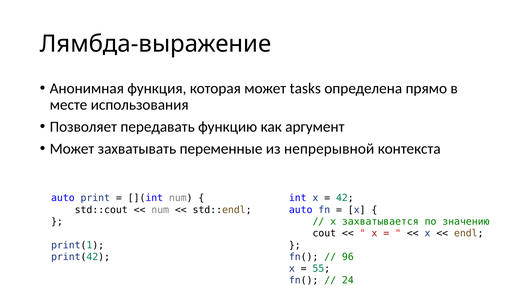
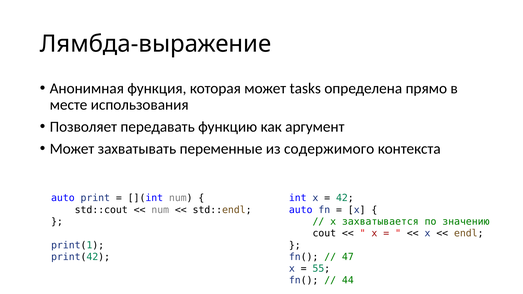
непрерывной: непрерывной -> содержимого (329, 149)
96: 96 -> 47 (348, 257)
24: 24 -> 44 (348, 281)
